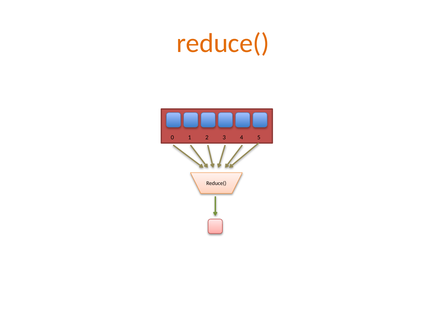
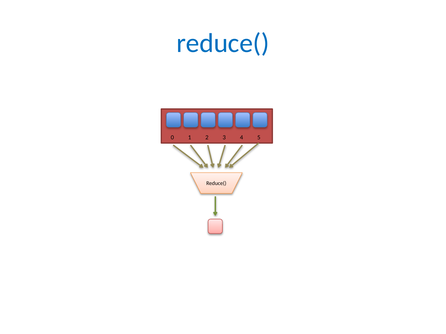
reduce( colour: orange -> blue (223, 43)
